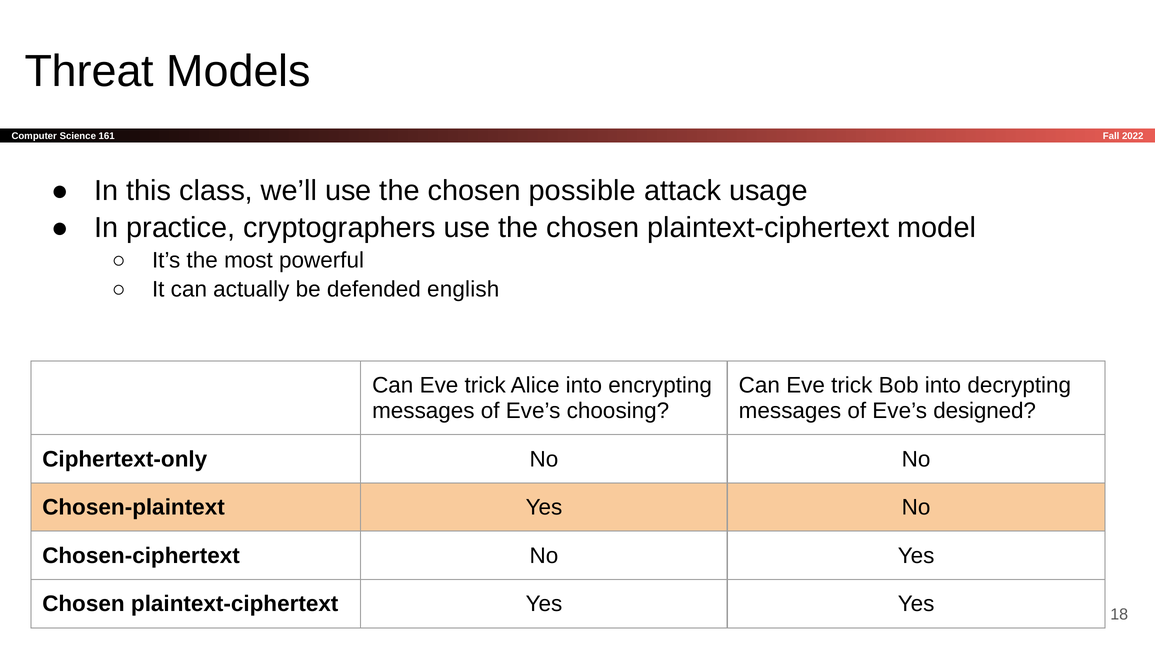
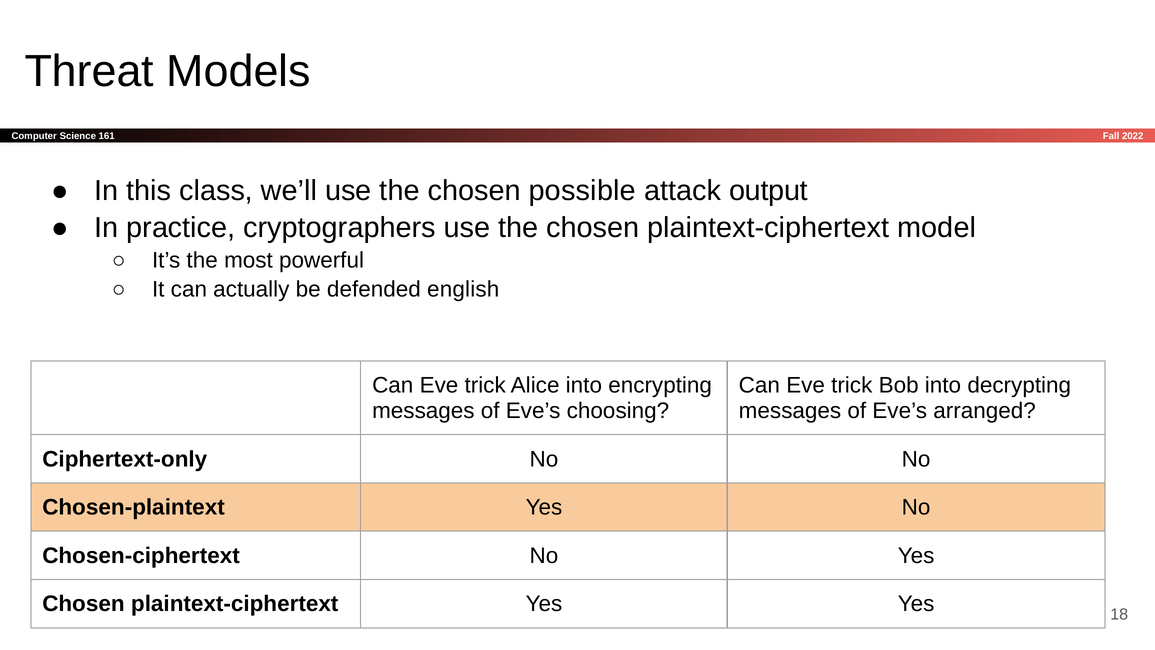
usage: usage -> output (768, 191)
designed: designed -> arranged (985, 411)
